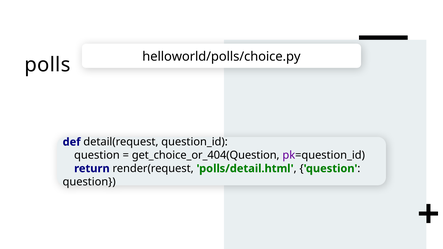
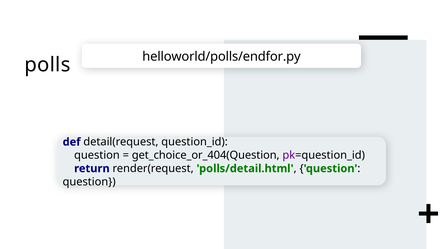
helloworld/polls/choice.py: helloworld/polls/choice.py -> helloworld/polls/endfor.py (221, 57)
